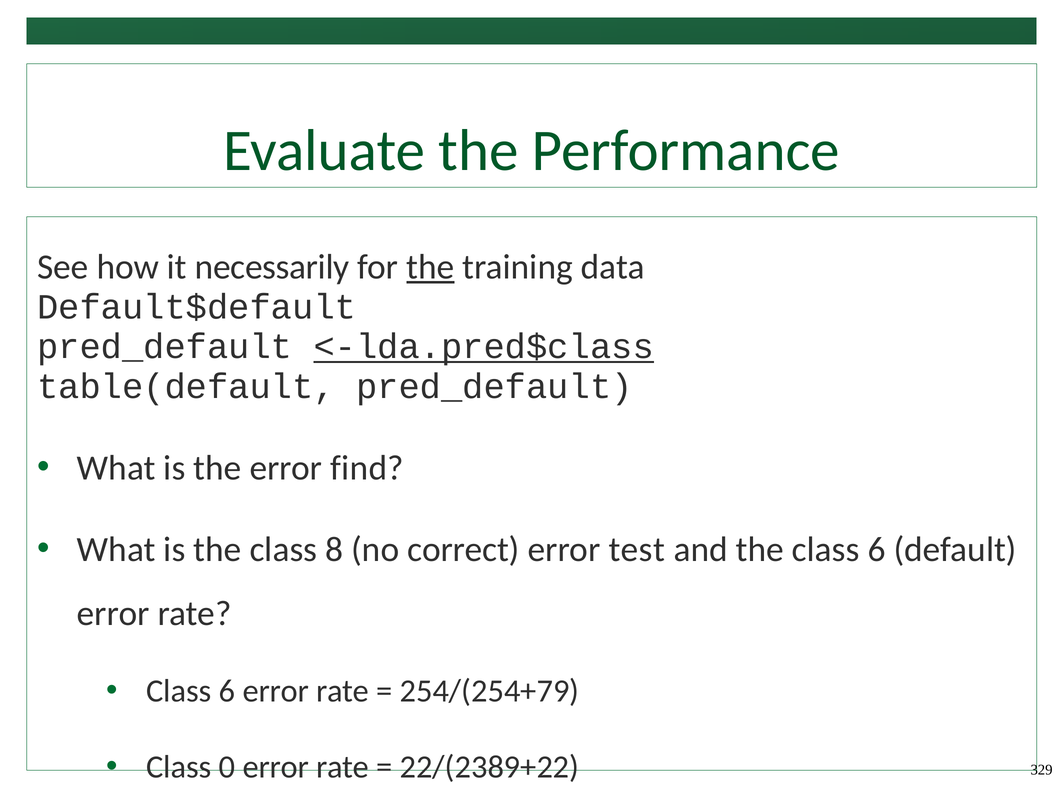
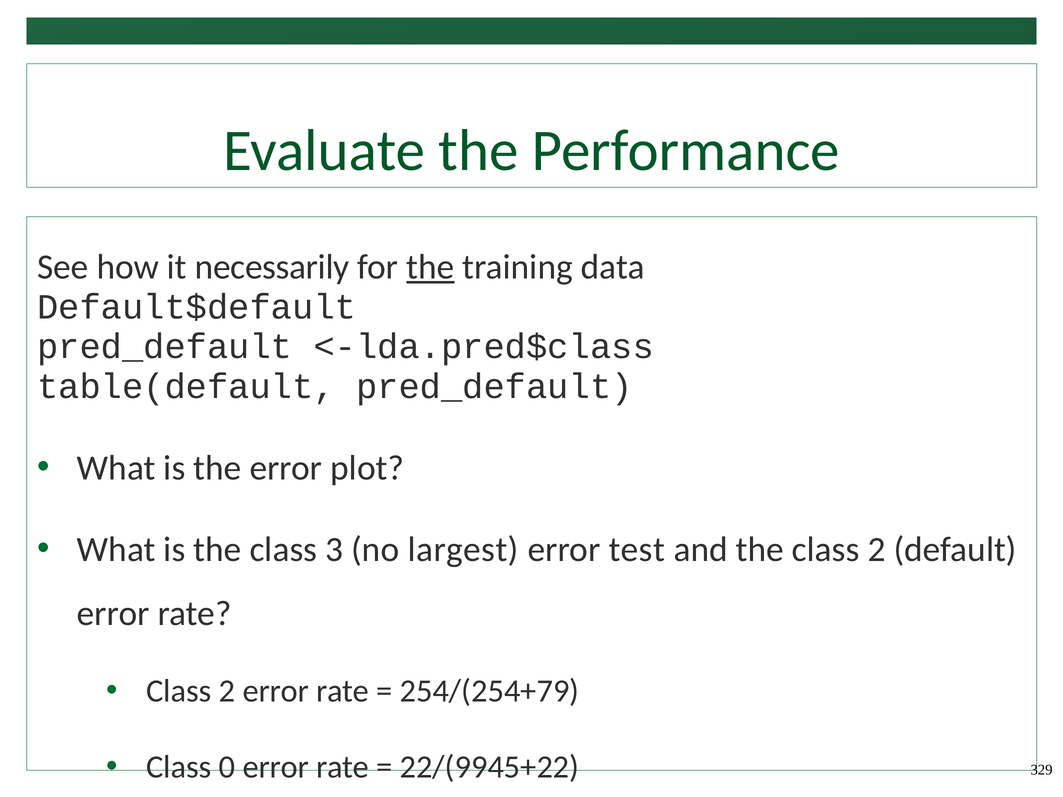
<-lda.pred$class underline: present -> none (484, 347)
find: find -> plot (367, 468)
8: 8 -> 3 (334, 550)
correct: correct -> largest (463, 550)
the class 6: 6 -> 2 (877, 550)
6: 6 -> 2 (227, 691)
22/(2389+22: 22/(2389+22 -> 22/(9945+22 (489, 767)
